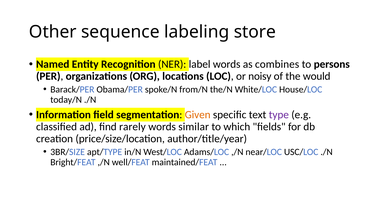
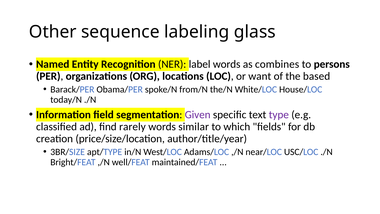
store: store -> glass (255, 32)
noisy: noisy -> want (260, 76)
would: would -> based (317, 76)
Given colour: orange -> purple (198, 115)
